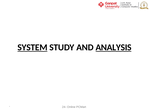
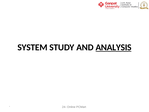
SYSTEM underline: present -> none (32, 47)
